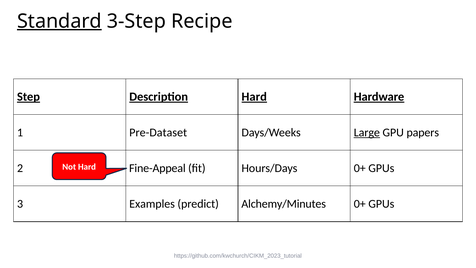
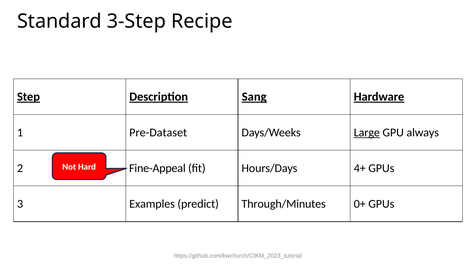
Standard underline: present -> none (59, 21)
Description Hard: Hard -> Sang (254, 97)
papers: papers -> always (423, 132)
Hours/Days 0+: 0+ -> 4+ (360, 168)
Alchemy/Minutes: Alchemy/Minutes -> Through/Minutes (284, 204)
